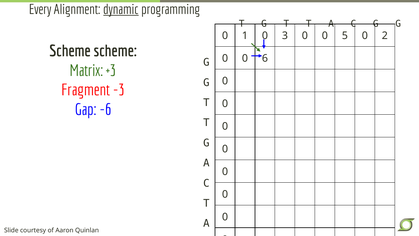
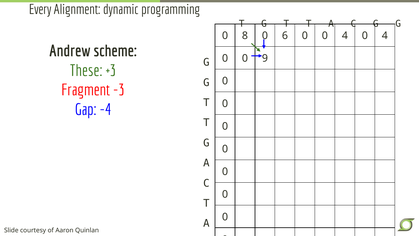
dynamic underline: present -> none (121, 9)
1: 1 -> 8 (245, 36)
3: 3 -> 6 (285, 36)
0 0 5: 5 -> 4 (345, 36)
2: 2 -> 4 (385, 36)
Scheme: Scheme -> Andrew (70, 51)
6: 6 -> 9 (265, 58)
Matrix: Matrix -> These (86, 71)
-6: -6 -> -4 (106, 110)
